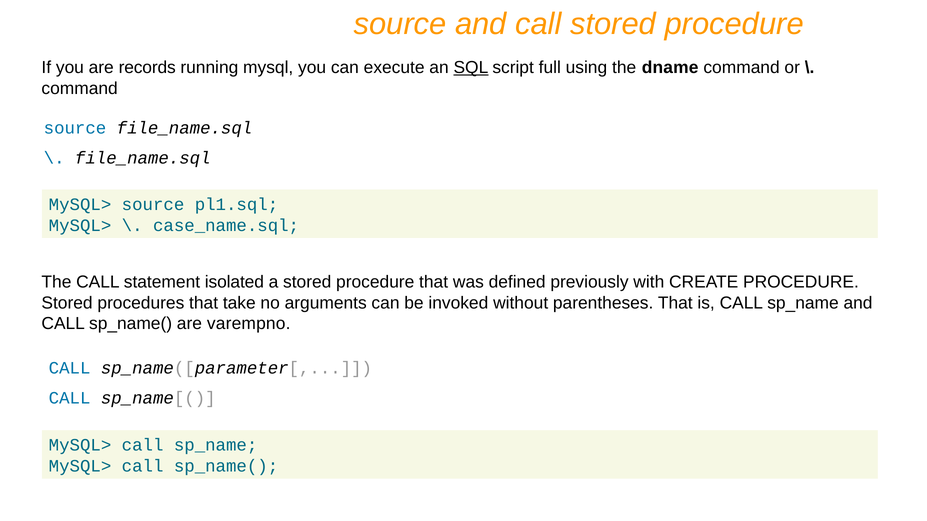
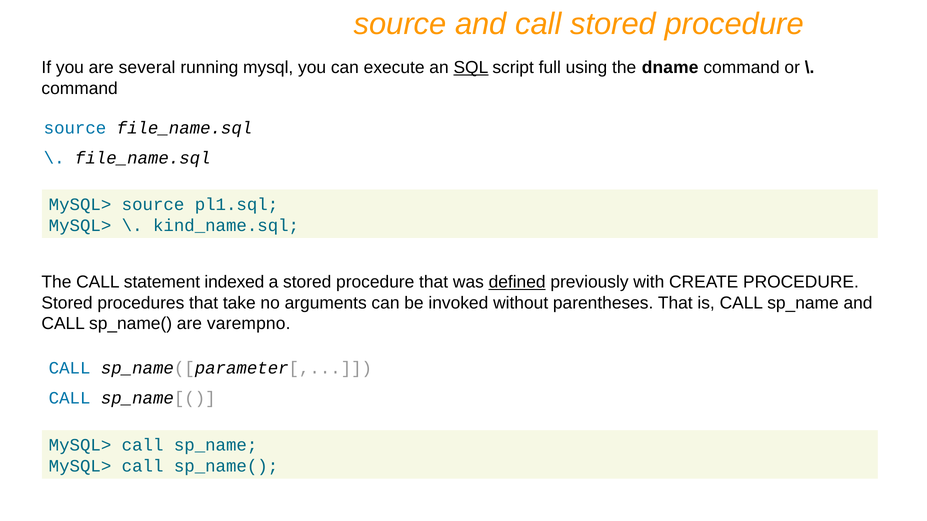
records: records -> several (147, 68)
case_name.sql: case_name.sql -> kind_name.sql (226, 226)
isolated: isolated -> indexed (234, 282)
defined underline: none -> present (517, 282)
